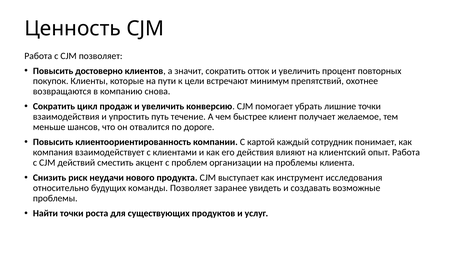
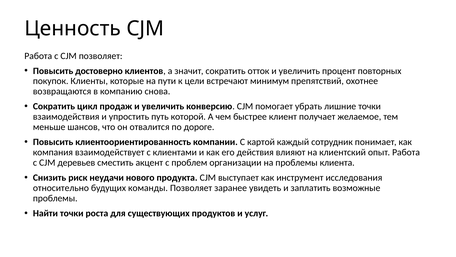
течение: течение -> которой (188, 117)
действий: действий -> деревьев (76, 162)
создавать: создавать -> заплатить (311, 188)
